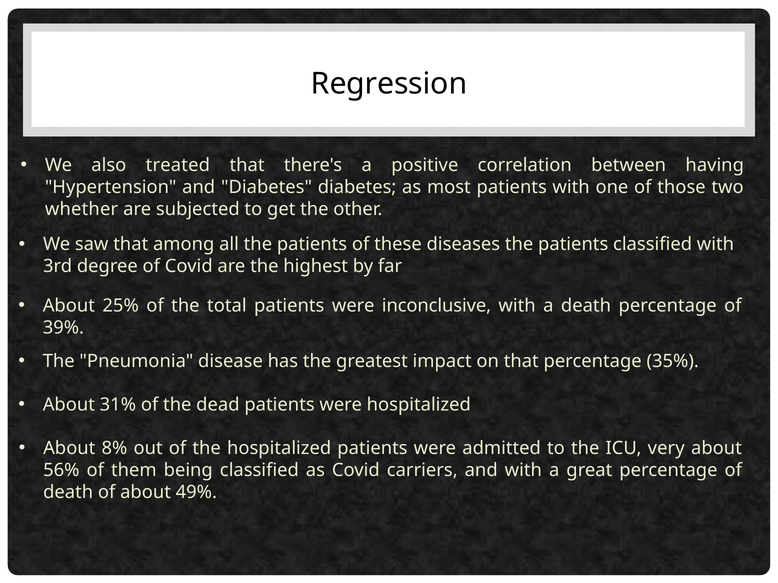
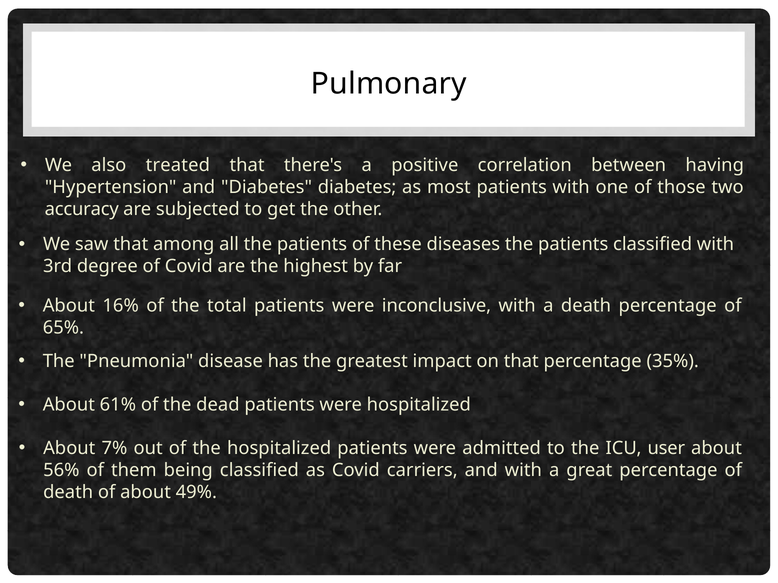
Regression: Regression -> Pulmonary (389, 84)
whether: whether -> accuracy (82, 209)
25%: 25% -> 16% (121, 306)
39%: 39% -> 65% (63, 328)
31%: 31% -> 61% (118, 405)
8%: 8% -> 7% (114, 449)
very: very -> user (666, 449)
